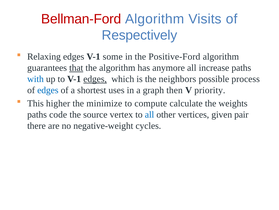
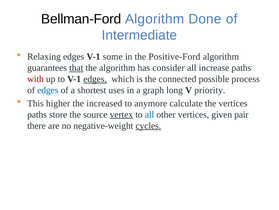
Bellman-Ford colour: red -> black (81, 19)
Visits: Visits -> Done (205, 19)
Respectively: Respectively -> Intermediate (139, 35)
anymore: anymore -> consider (169, 68)
with colour: blue -> red (35, 79)
neighbors: neighbors -> connected (177, 79)
then: then -> long (175, 90)
minimize: minimize -> increased (104, 103)
compute: compute -> anymore (151, 103)
the weights: weights -> vertices (233, 103)
code: code -> store (58, 114)
vertex underline: none -> present (121, 114)
cycles underline: none -> present (148, 125)
